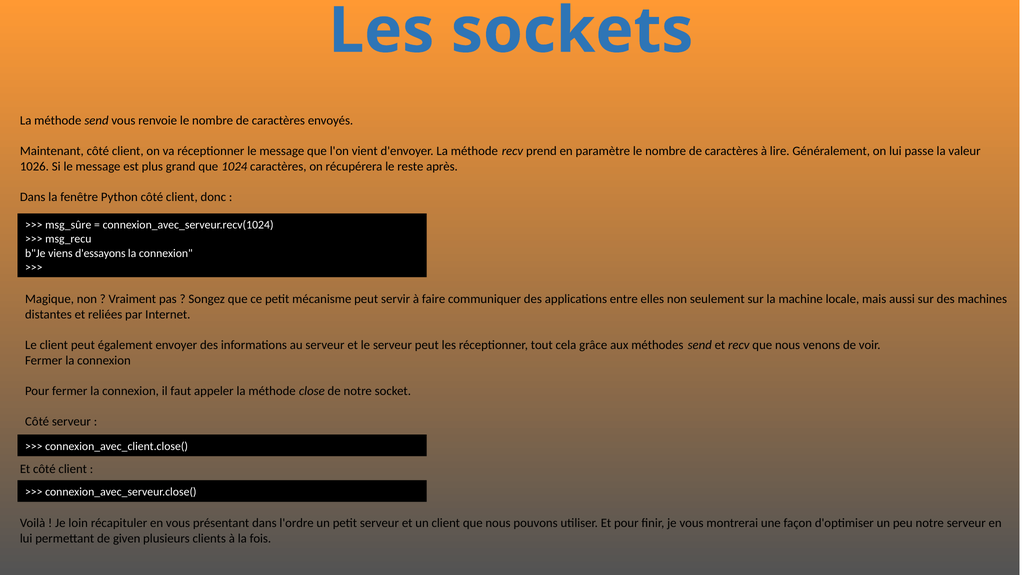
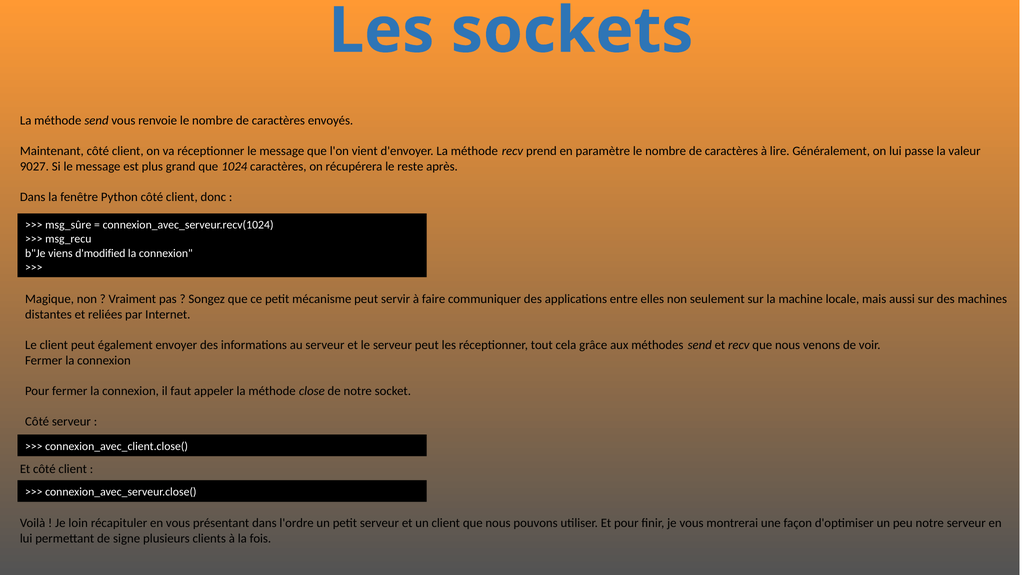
1026: 1026 -> 9027 (34, 166)
d'essayons: d'essayons -> d'modified (100, 253)
given: given -> signe (127, 538)
